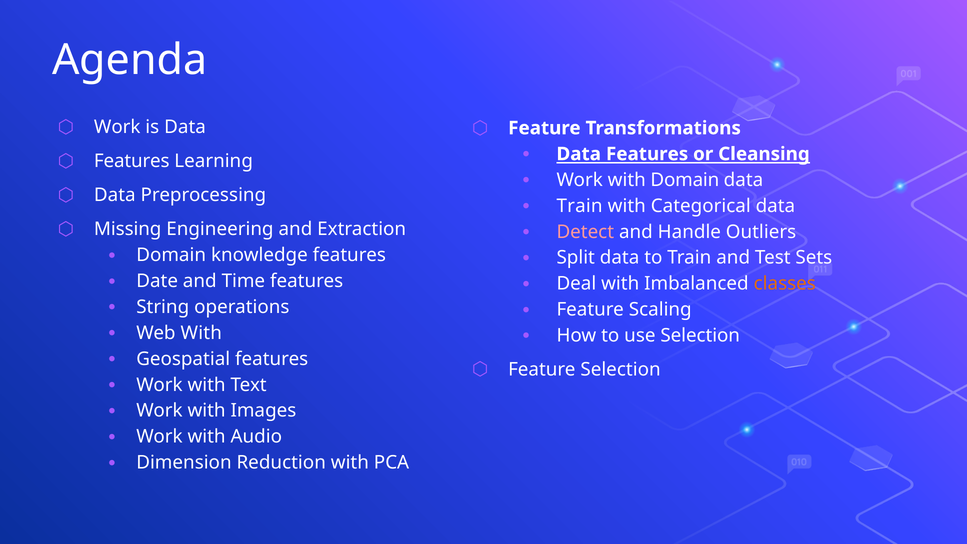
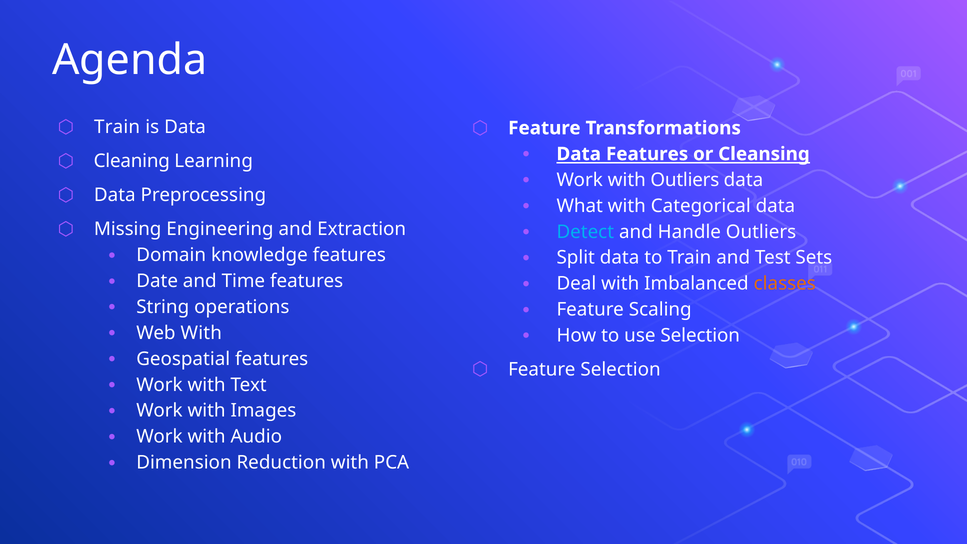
Work: Work -> Train (117, 127)
Features: Features -> Cleaning (132, 161)
with Domain: Domain -> Outliers (685, 180)
Train: Train -> What (580, 206)
Detect colour: pink -> light blue (585, 232)
